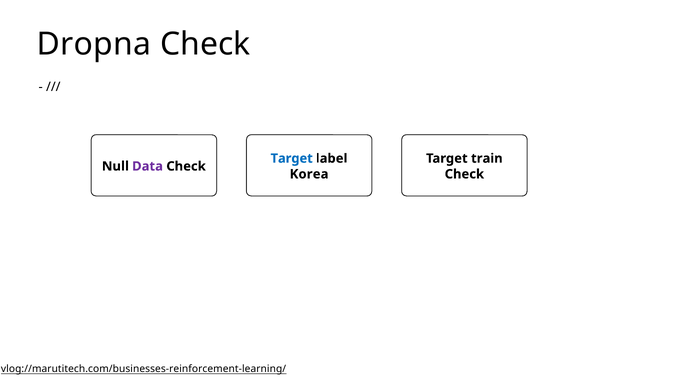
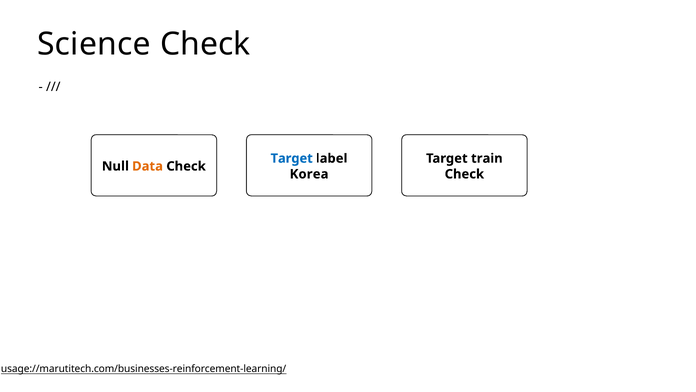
Dropna: Dropna -> Science (94, 44)
Data colour: purple -> orange (148, 166)
vlog://marutitech.com/businesses-reinforcement-learning/: vlog://marutitech.com/businesses-reinforcement-learning/ -> usage://marutitech.com/businesses-reinforcement-learning/ (144, 369)
